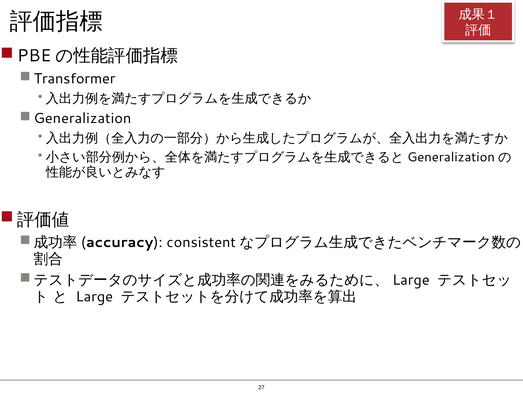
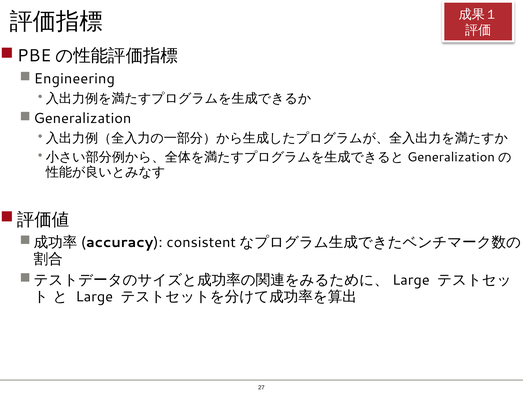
Transformer: Transformer -> Engineering (74, 78)
